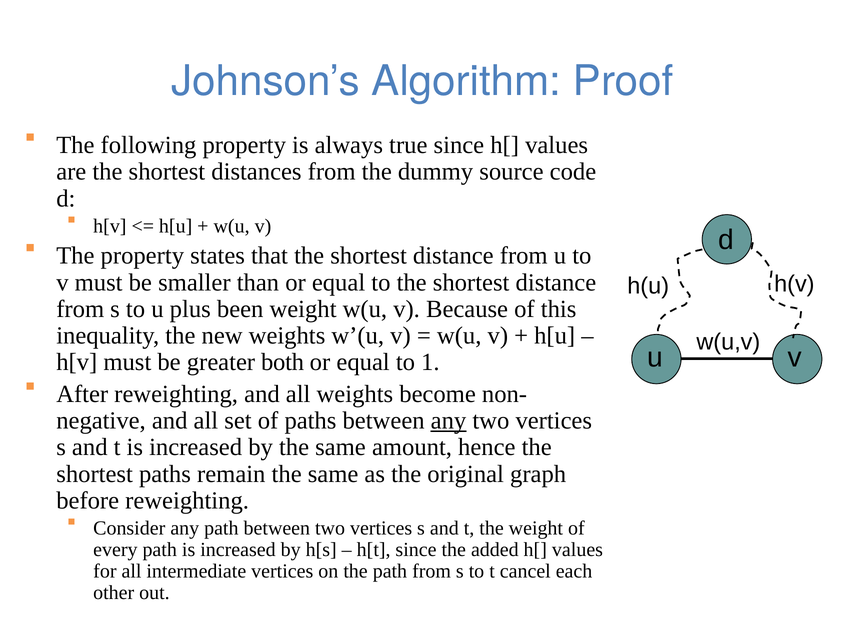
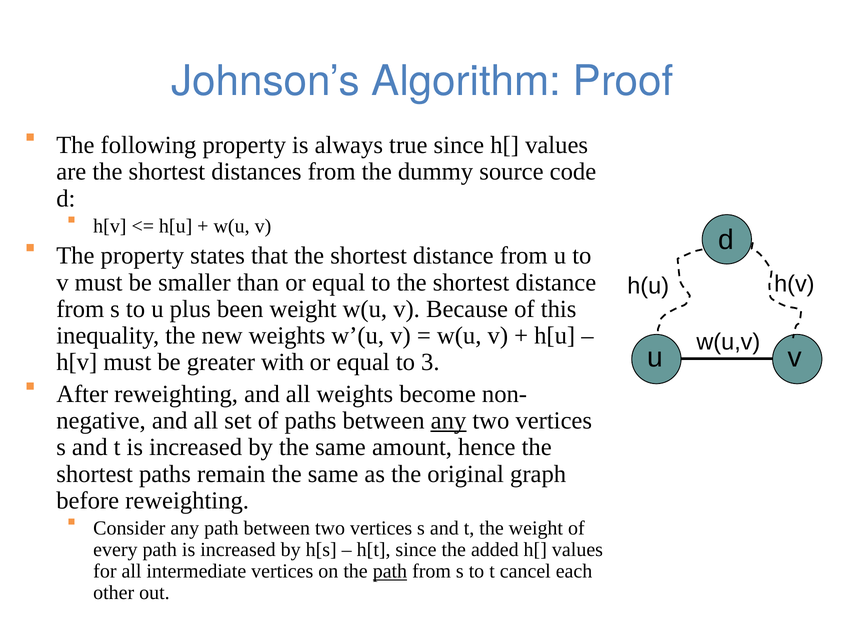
both: both -> with (283, 362)
1: 1 -> 3 (430, 362)
path underline: none -> present (390, 571)
